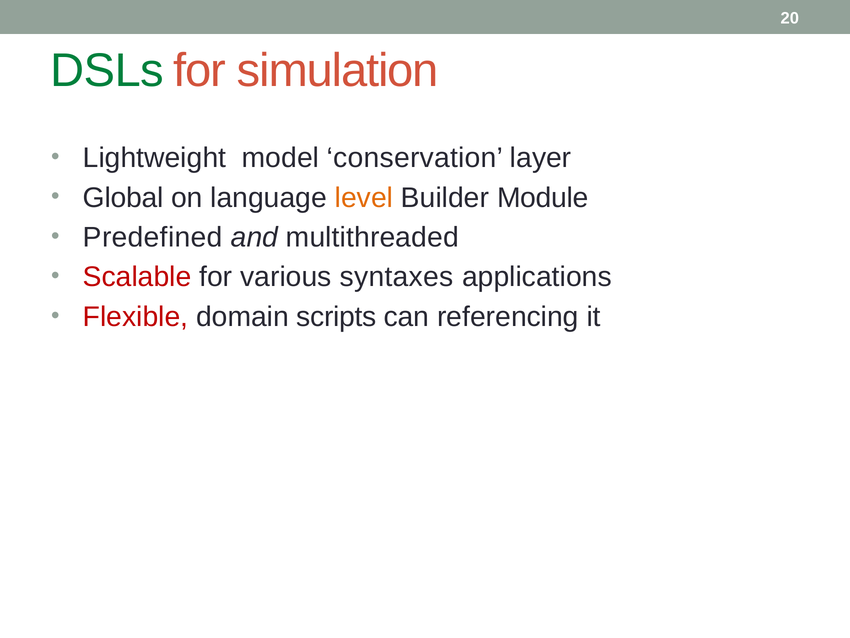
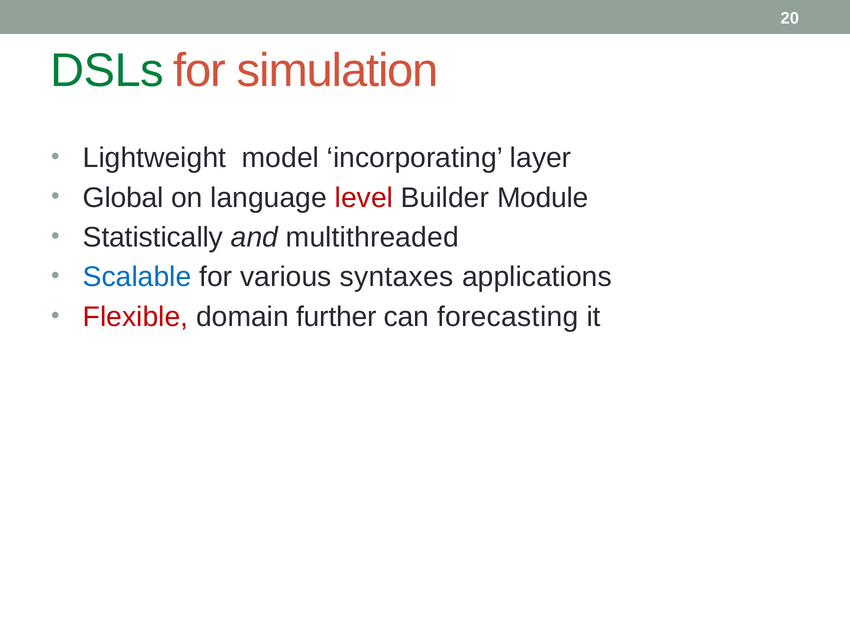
conservation: conservation -> incorporating (415, 158)
level colour: orange -> red (364, 197)
Predefined: Predefined -> Statistically (153, 237)
Scalable colour: red -> blue (137, 277)
scripts: scripts -> further (336, 316)
referencing: referencing -> forecasting (508, 316)
